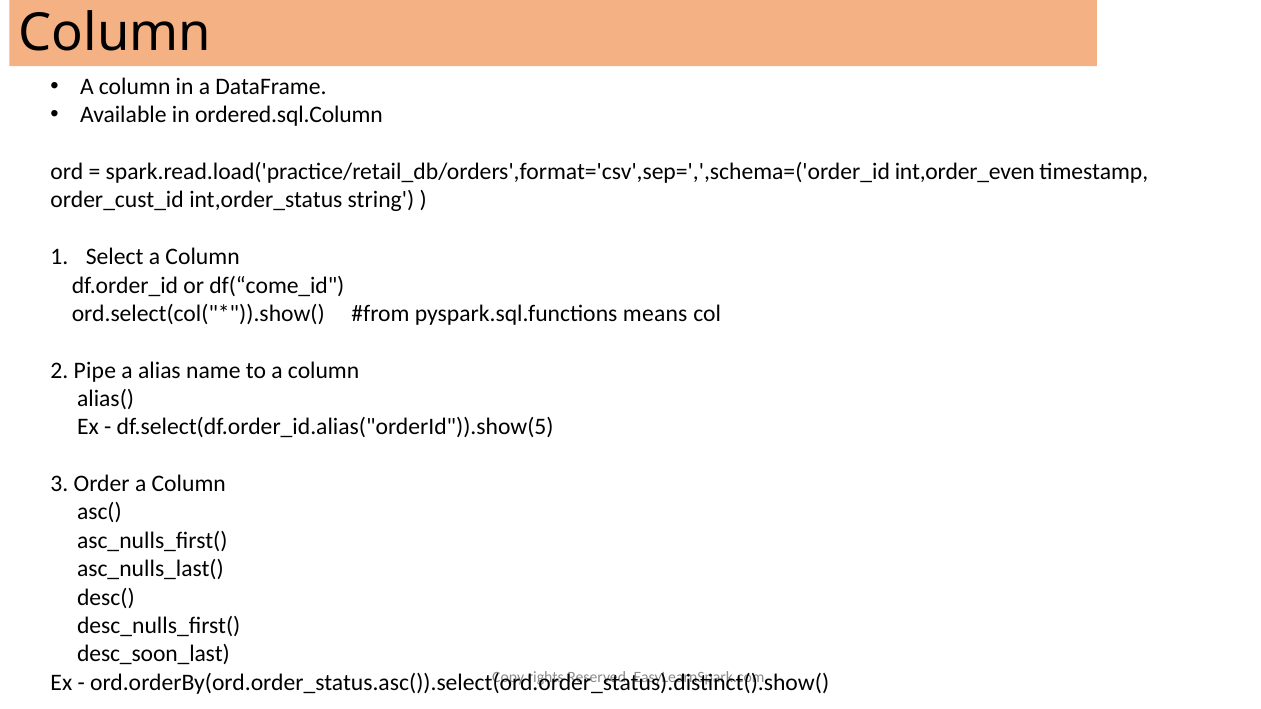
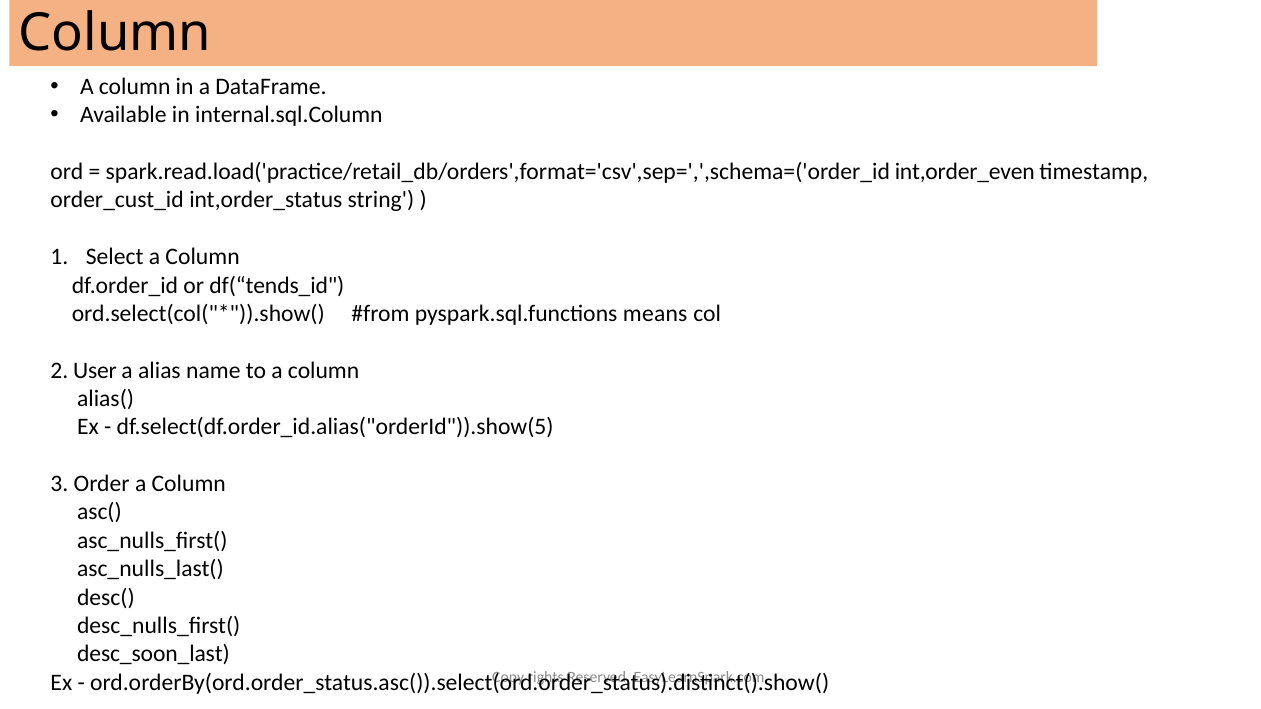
ordered.sql.Column: ordered.sql.Column -> internal.sql.Column (289, 115)
df(“come_id: df(“come_id -> df(“tends_id (277, 285)
Pipe: Pipe -> User (95, 370)
